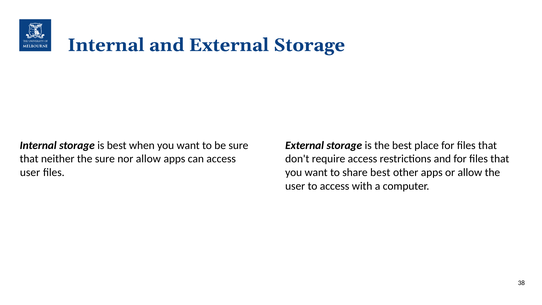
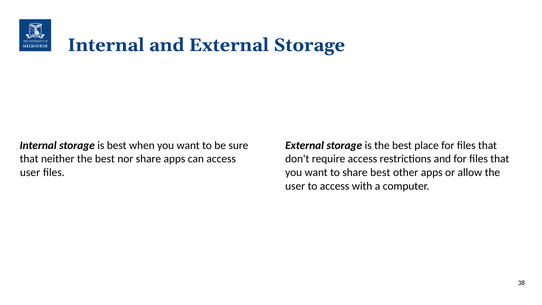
neither the sure: sure -> best (105, 159)
nor allow: allow -> share (148, 159)
